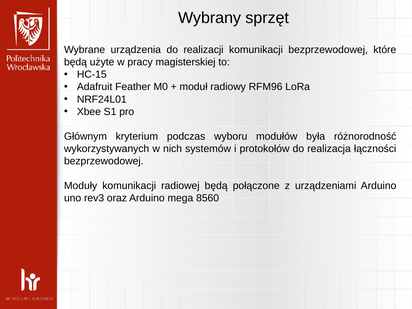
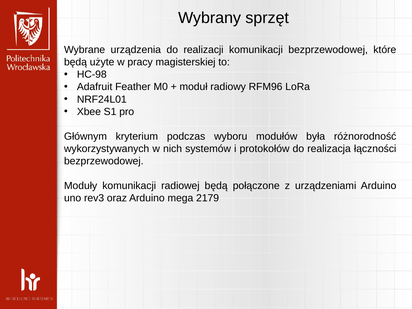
HC-15: HC-15 -> HC-98 (92, 75)
8560: 8560 -> 2179 (208, 198)
